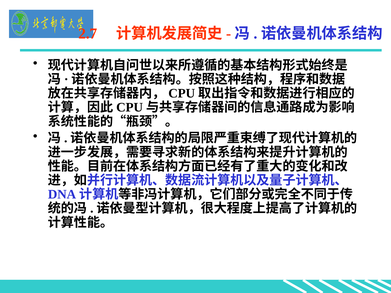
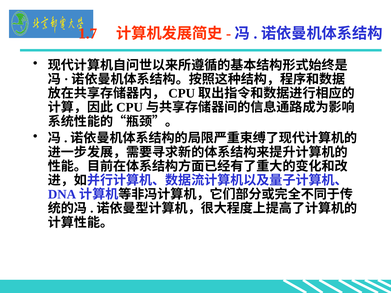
2.7: 2.7 -> 1.7 (88, 34)
